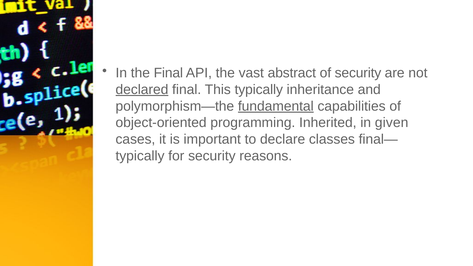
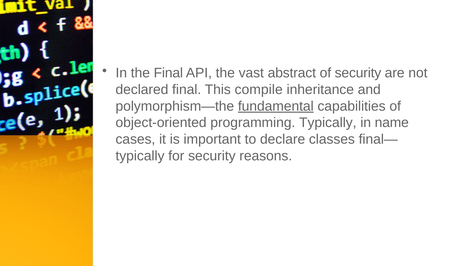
declared underline: present -> none (142, 90)
This typically: typically -> compile (259, 90)
programming Inherited: Inherited -> Typically (328, 123)
given: given -> name (392, 123)
